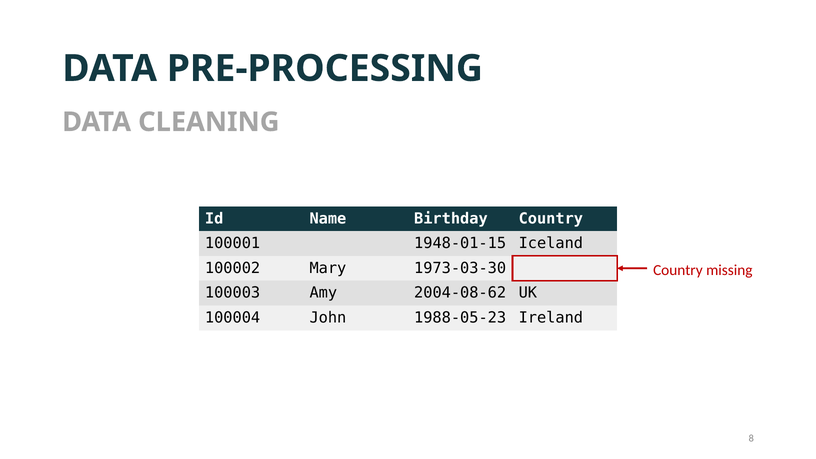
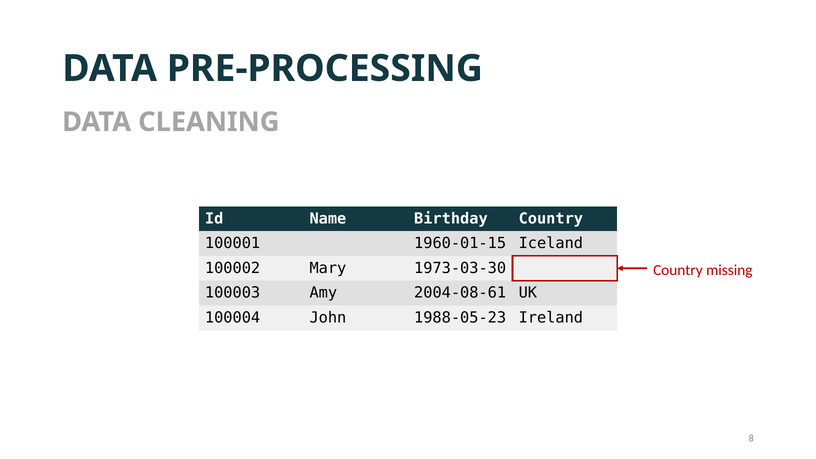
1948-01-15: 1948-01-15 -> 1960-01-15 (460, 243)
2004-08-62: 2004-08-62 -> 2004-08-61 (460, 293)
